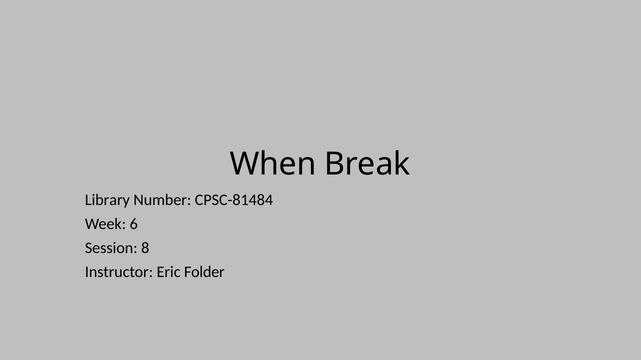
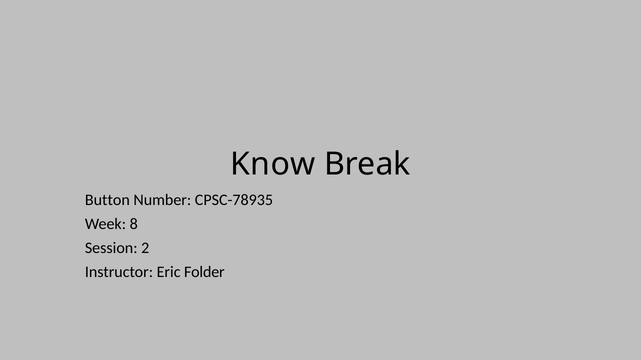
When: When -> Know (273, 165)
Library: Library -> Button (107, 200)
CPSC-81484: CPSC-81484 -> CPSC-78935 (234, 200)
6: 6 -> 8 (134, 224)
8: 8 -> 2 (145, 248)
